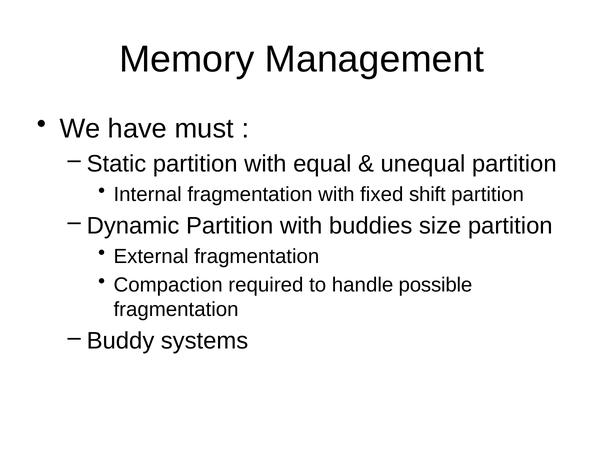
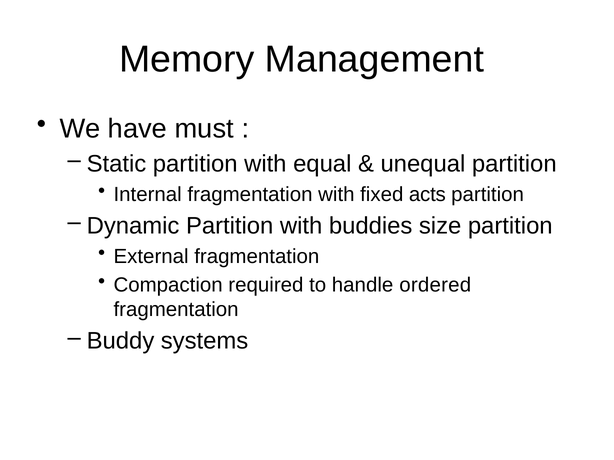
shift: shift -> acts (427, 195)
possible: possible -> ordered (435, 285)
